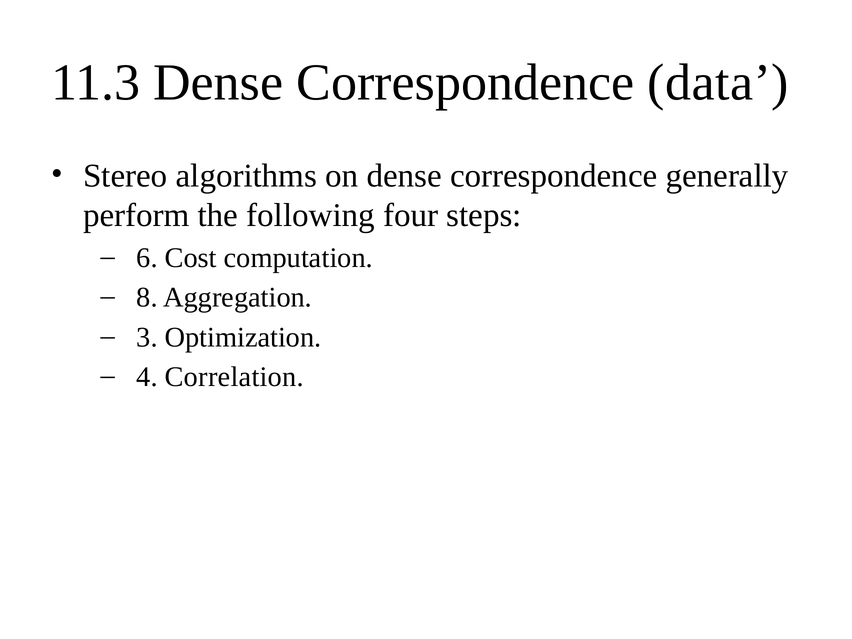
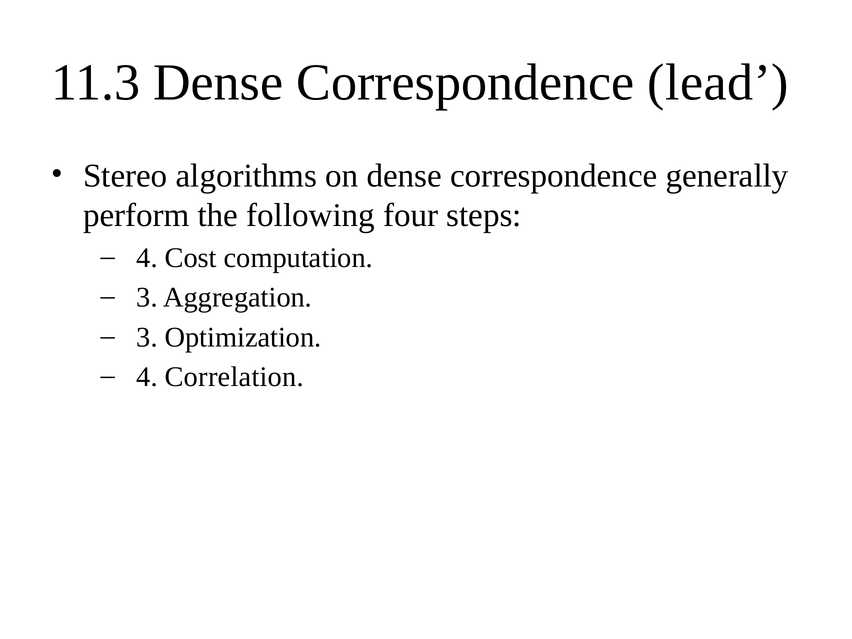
data: data -> lead (718, 82)
6: 6 -> 4 (147, 258)
8: 8 -> 3 (147, 297)
